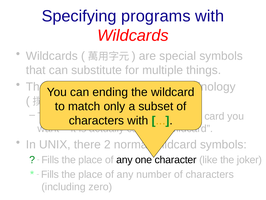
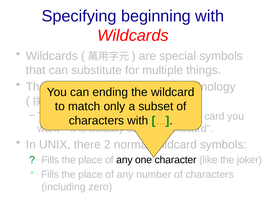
programs: programs -> beginning (156, 16)
